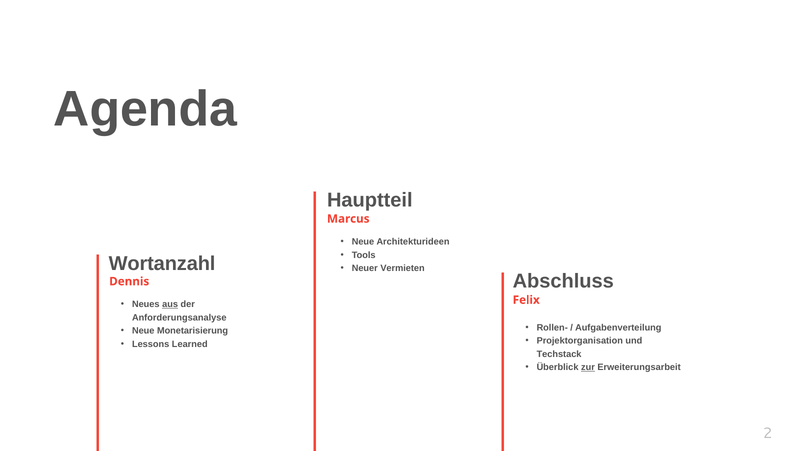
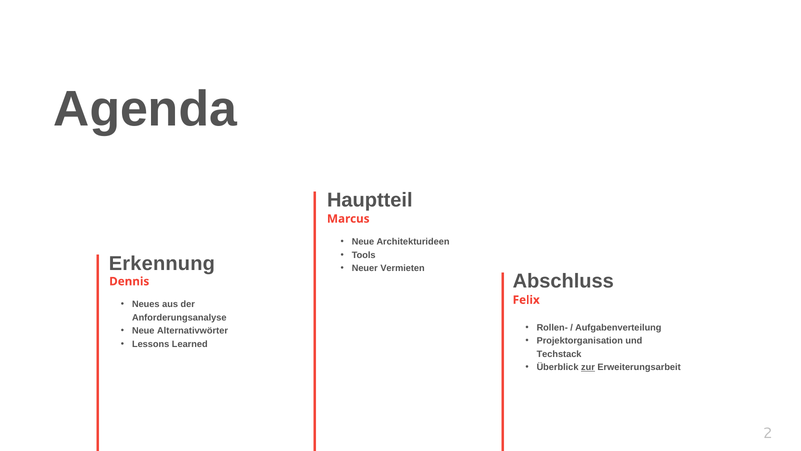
Wortanzahl: Wortanzahl -> Erkennung (162, 263)
aus underline: present -> none (170, 304)
Monetarisierung: Monetarisierung -> Alternativwörter (193, 330)
